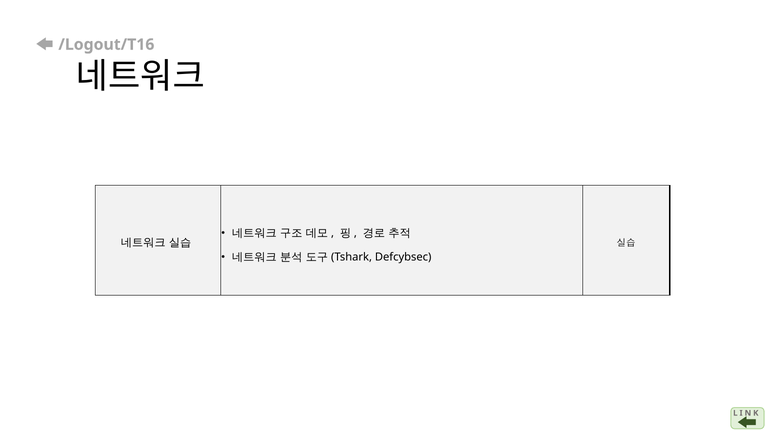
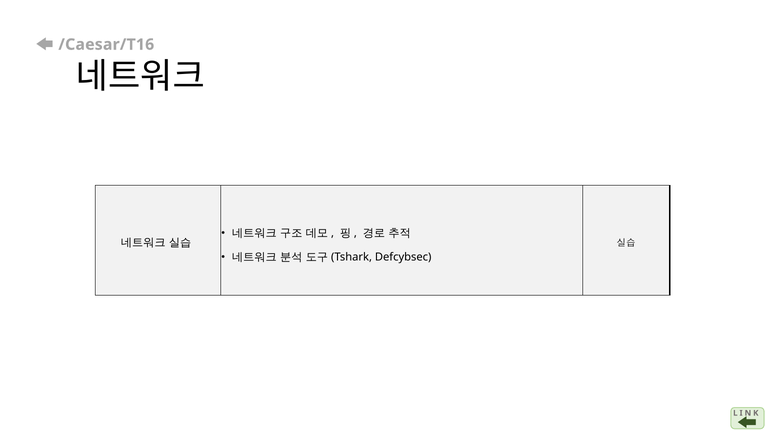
/Logout/T16: /Logout/T16 -> /Caesar/T16 (106, 45)
